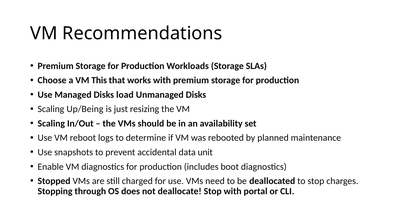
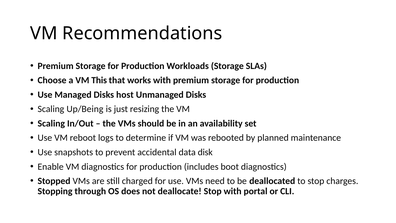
load: load -> host (125, 95)
unit: unit -> disk (205, 152)
